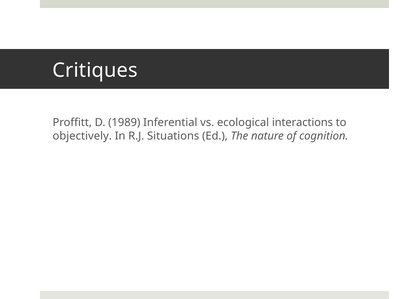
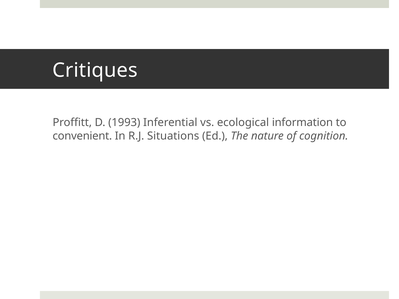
1989: 1989 -> 1993 (124, 123)
interactions: interactions -> information (302, 123)
objectively: objectively -> convenient (82, 136)
